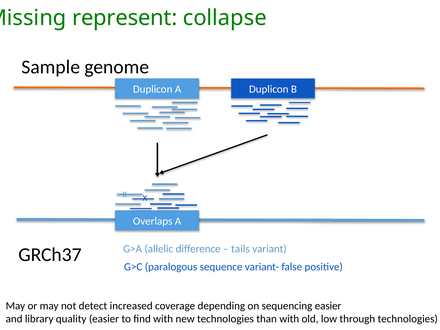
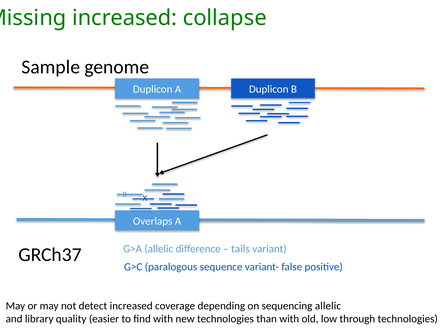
represent: represent -> increased (125, 18)
sequencing easier: easier -> allelic (328, 306)
